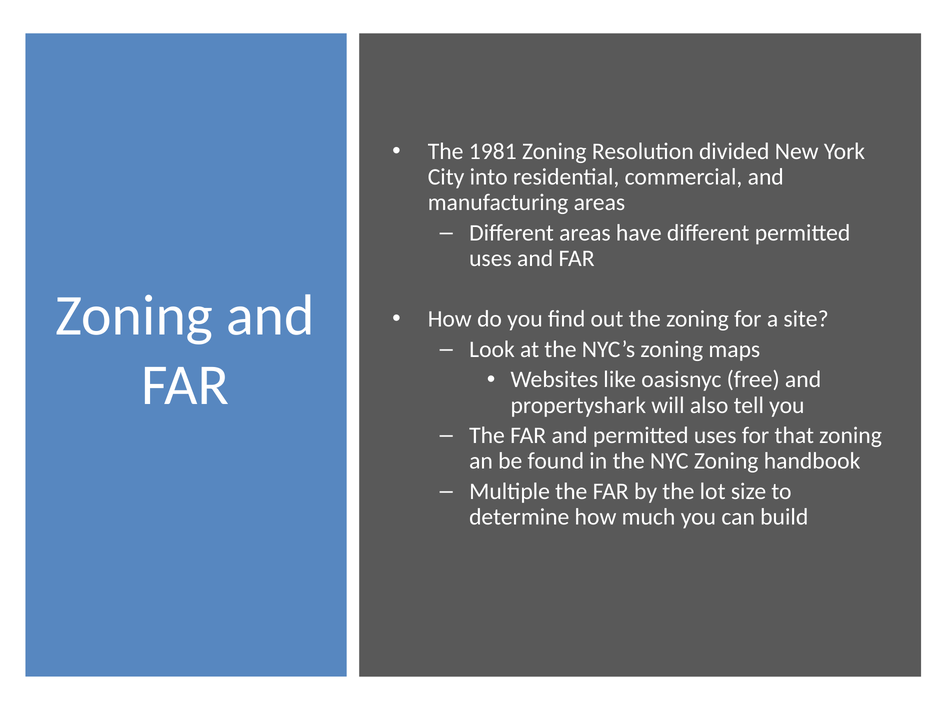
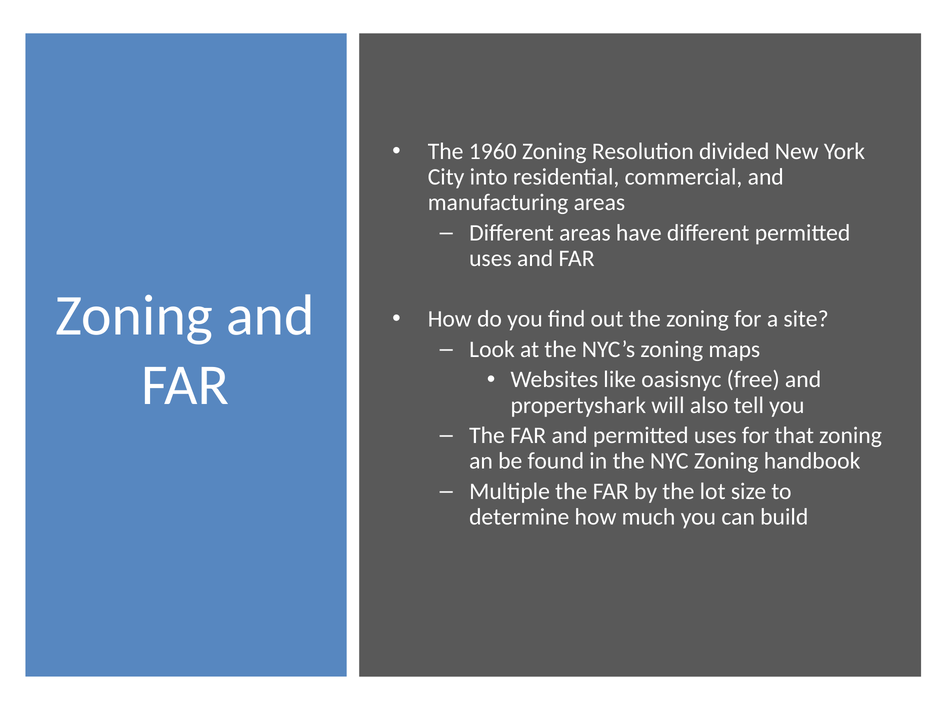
1981: 1981 -> 1960 (493, 151)
